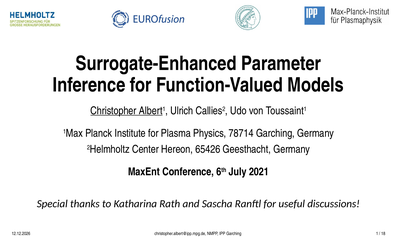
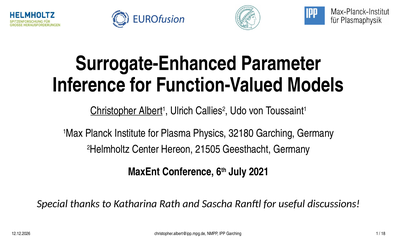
78714: 78714 -> 32180 (241, 133)
65426: 65426 -> 21505 (208, 149)
